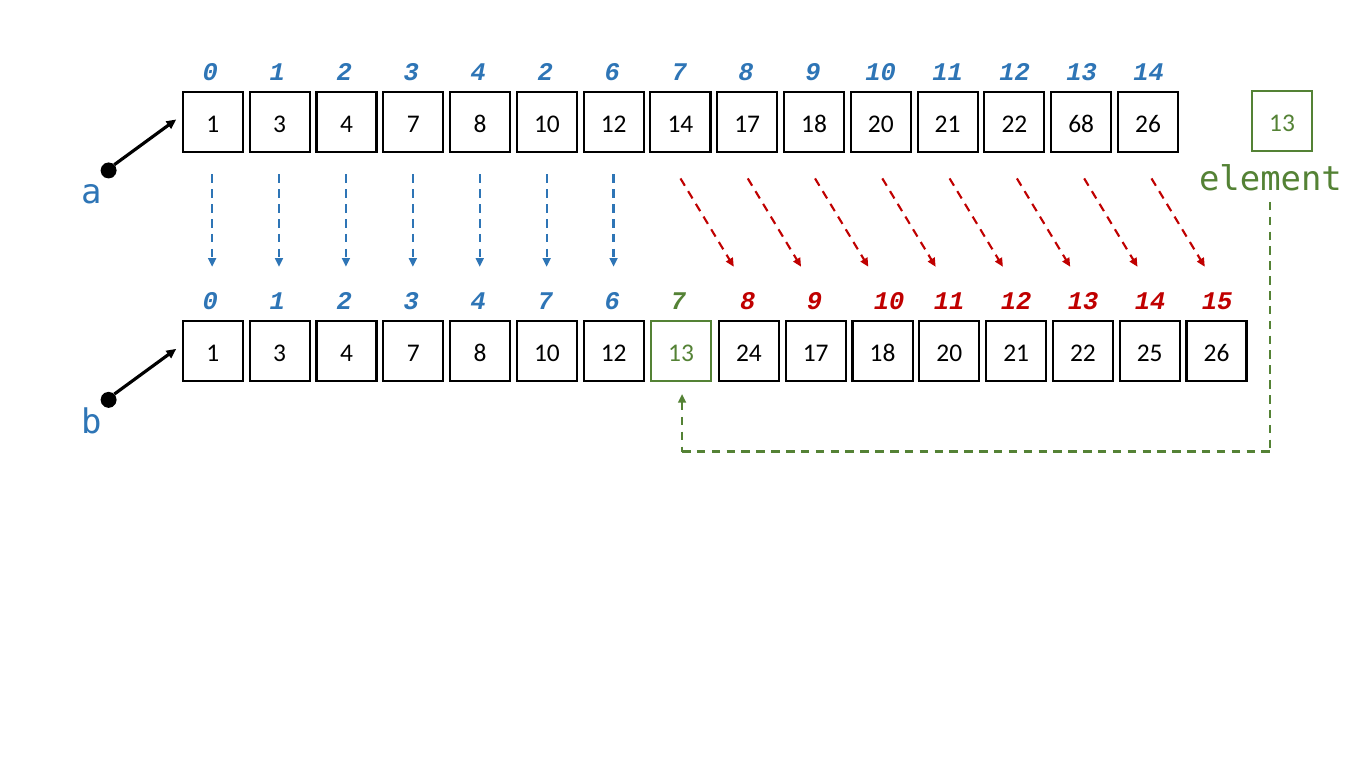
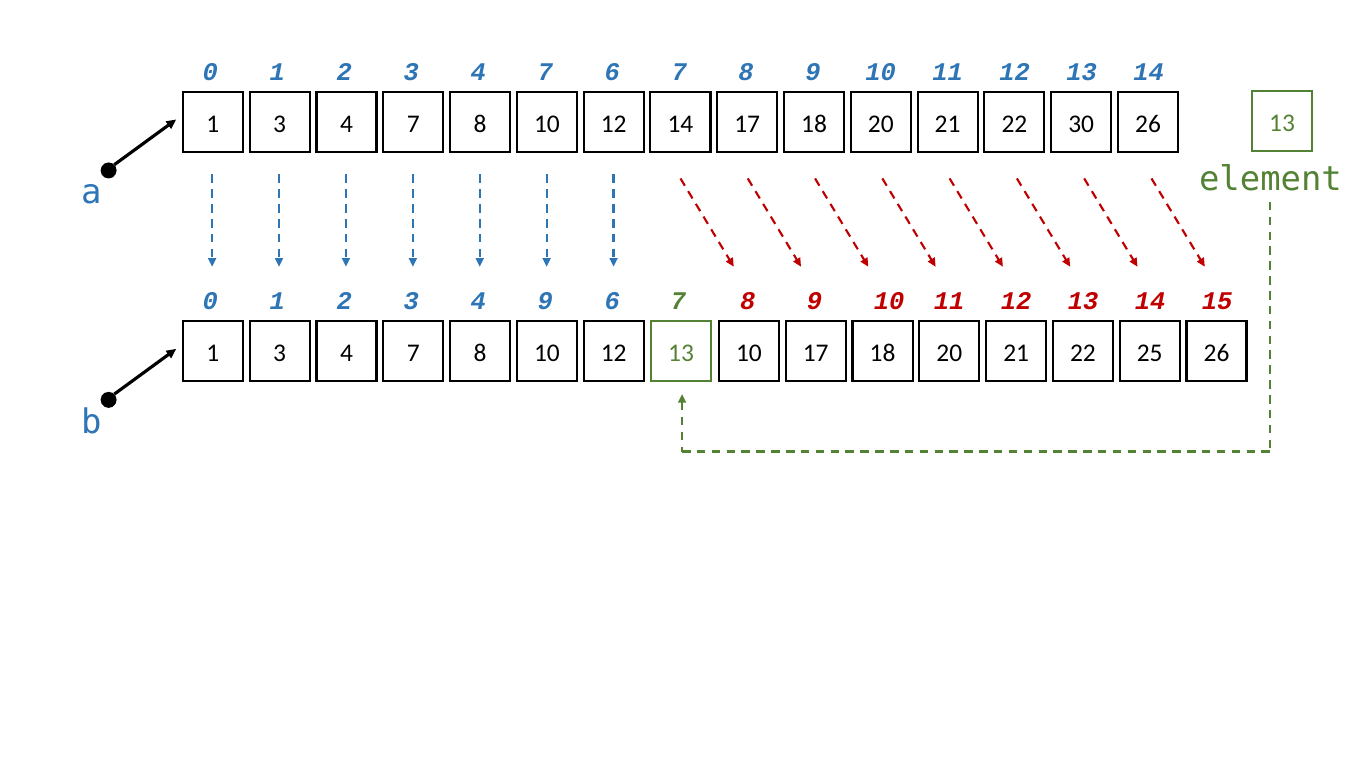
1 2: 2 -> 7 (545, 72)
68: 68 -> 30 (1081, 124)
1 7: 7 -> 9 (545, 301)
12 24: 24 -> 10 (749, 353)
